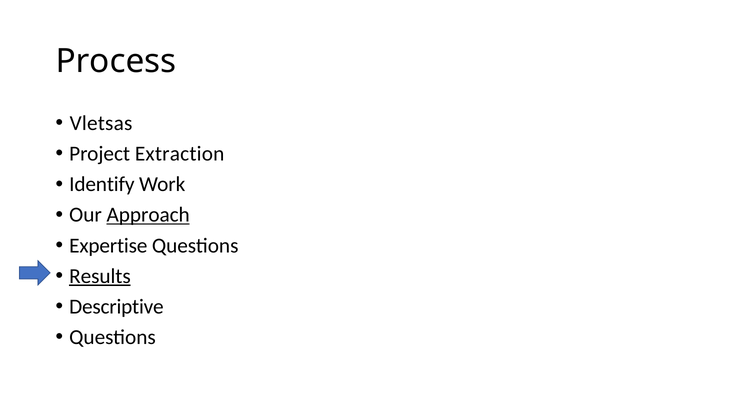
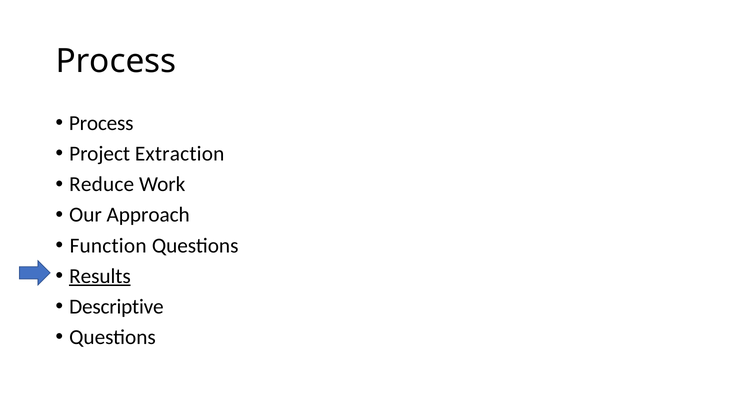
Vletsas: Vletsas -> Process (101, 123)
Identify: Identify -> Reduce (102, 184)
Approach underline: present -> none (148, 215)
Expertise: Expertise -> Function (108, 246)
